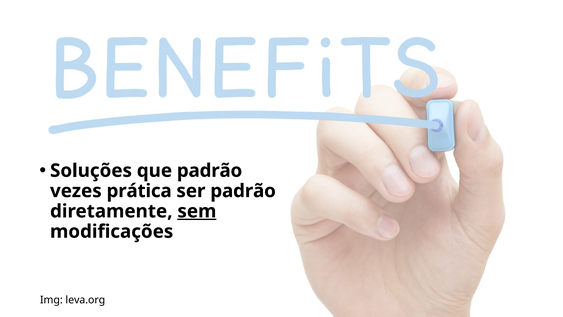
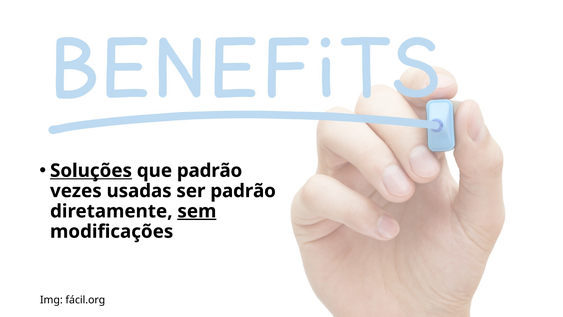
Soluções underline: none -> present (91, 170)
prática: prática -> usadas (139, 191)
leva.org: leva.org -> fácil.org (85, 300)
